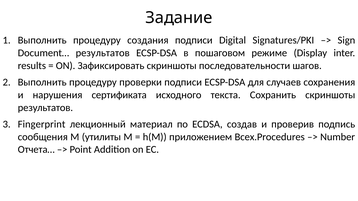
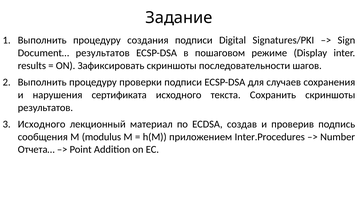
Fingerprint: Fingerprint -> Исходного (42, 124)
утилиты: утилиты -> modulus (101, 137)
Всех.Procedures: Всех.Procedures -> Inter.Procedures (270, 137)
